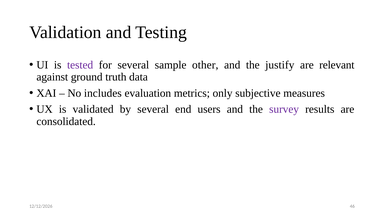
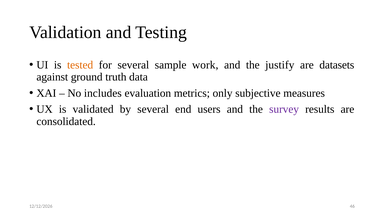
tested colour: purple -> orange (80, 65)
other: other -> work (205, 65)
relevant: relevant -> datasets (337, 65)
